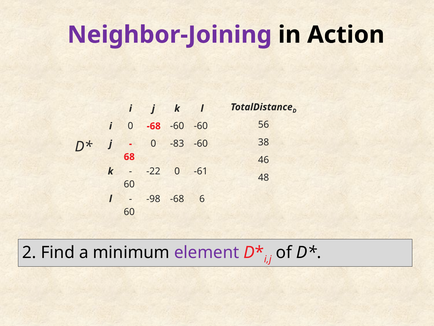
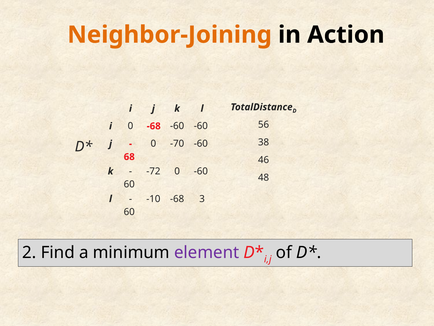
Neighbor-Joining colour: purple -> orange (170, 35)
-83: -83 -> -70 (177, 144)
-22: -22 -> -72 (153, 171)
0 -61: -61 -> -60 (201, 171)
-98: -98 -> -10 (153, 199)
6: 6 -> 3 (202, 199)
